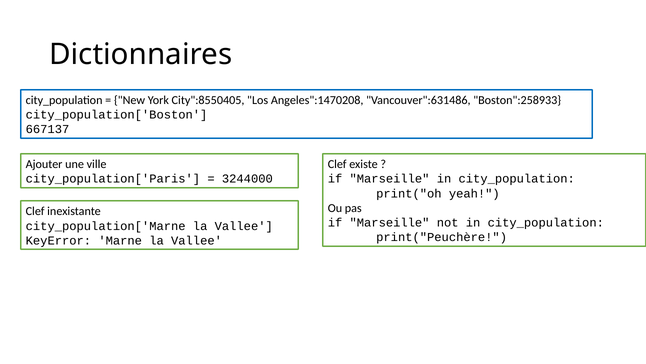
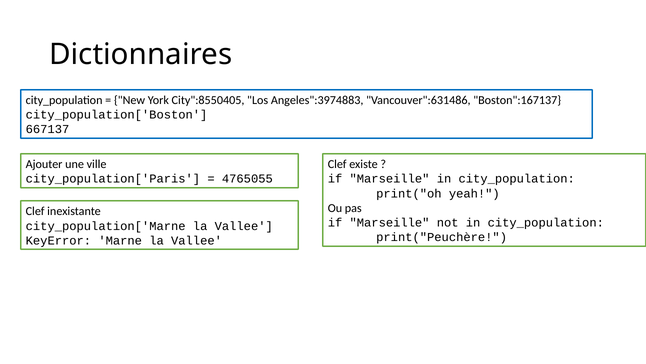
Angeles":1470208: Angeles":1470208 -> Angeles":3974883 (317, 100)
Boston":258933: Boston":258933 -> Boston":167137 (517, 100)
3244000: 3244000 -> 4765055 (247, 179)
